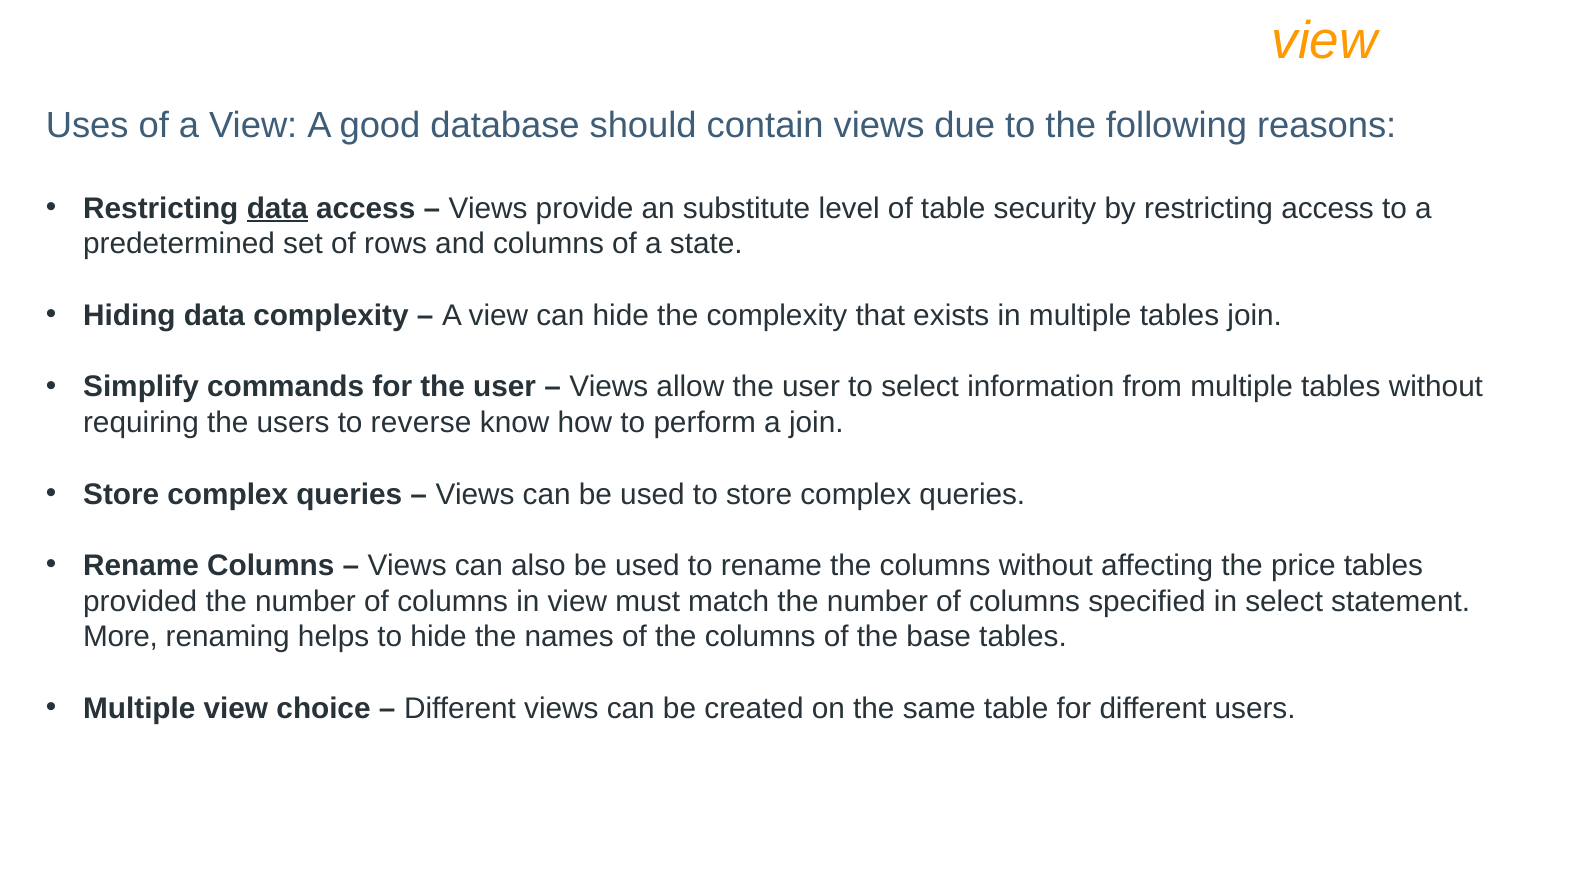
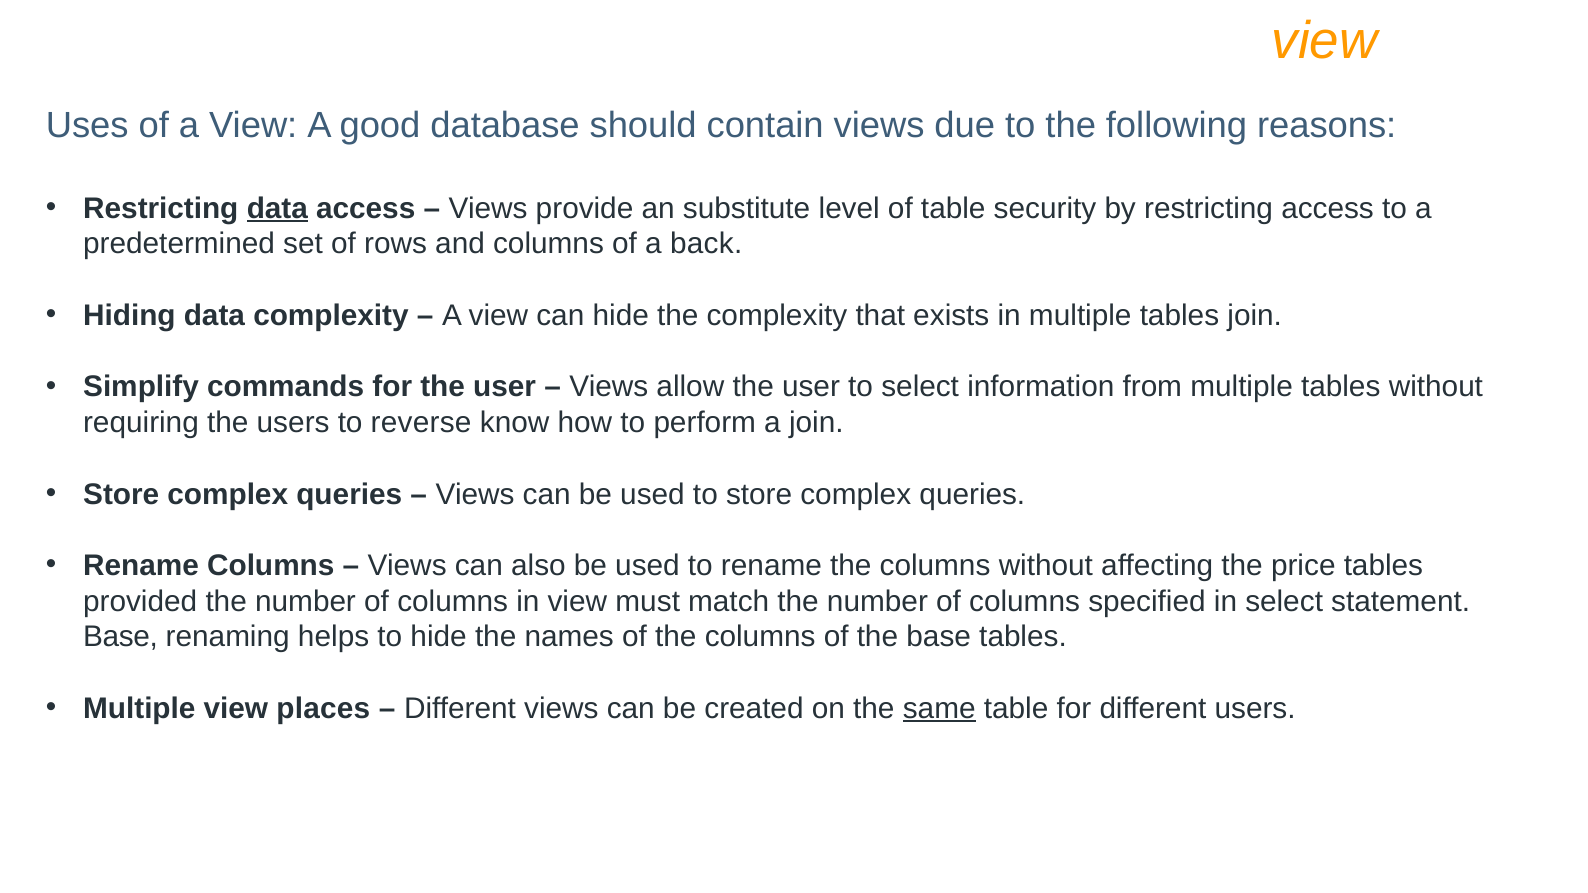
state: state -> back (706, 244)
More: More -> Base (121, 637)
choice: choice -> places (323, 709)
same underline: none -> present (939, 709)
